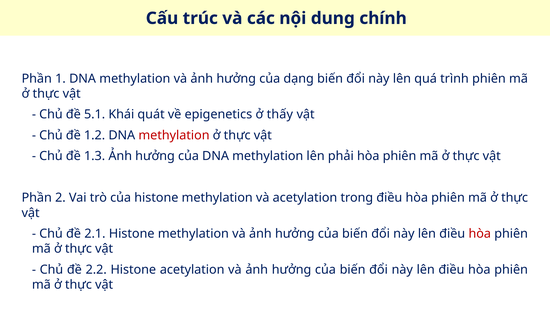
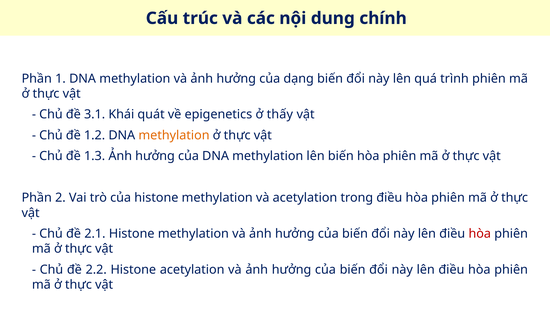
5.1: 5.1 -> 3.1 (95, 115)
methylation colour: red -> orange (174, 135)
lên phải: phải -> biến (341, 156)
